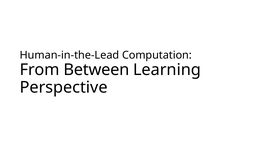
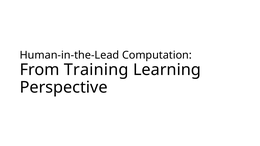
Between: Between -> Training (96, 70)
